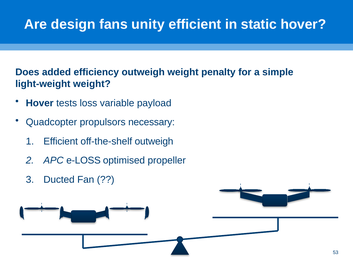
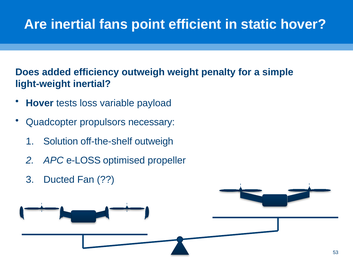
Are design: design -> inertial (73, 24)
unity: unity -> point (148, 24)
light-weight weight: weight -> inertial (92, 84)
Efficient: Efficient -> Solution (61, 141)
